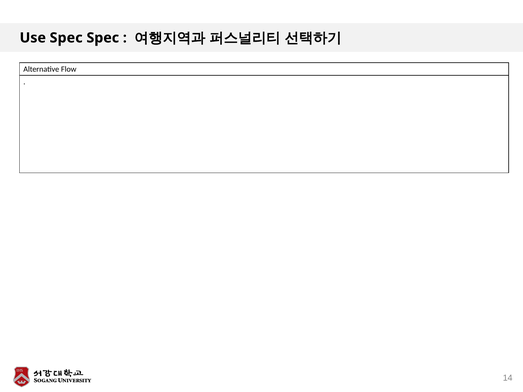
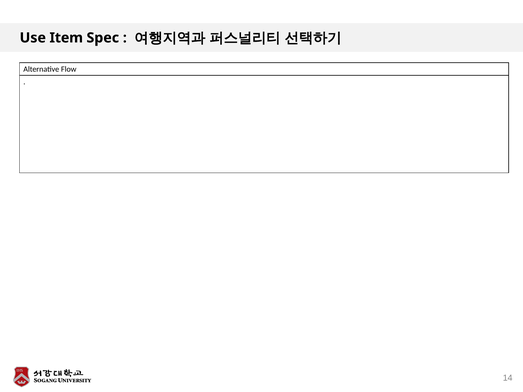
Use Spec: Spec -> Item (66, 38)
